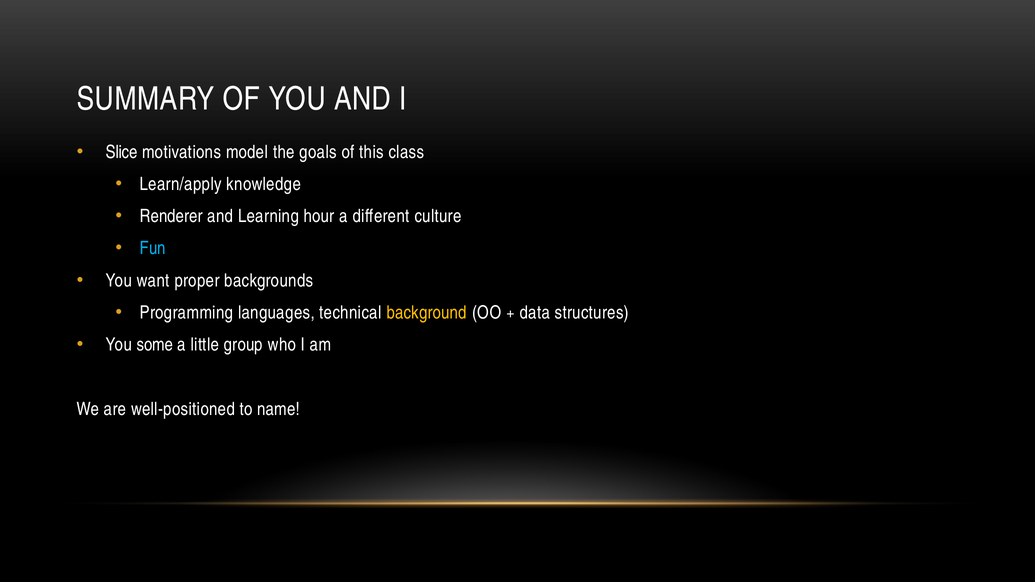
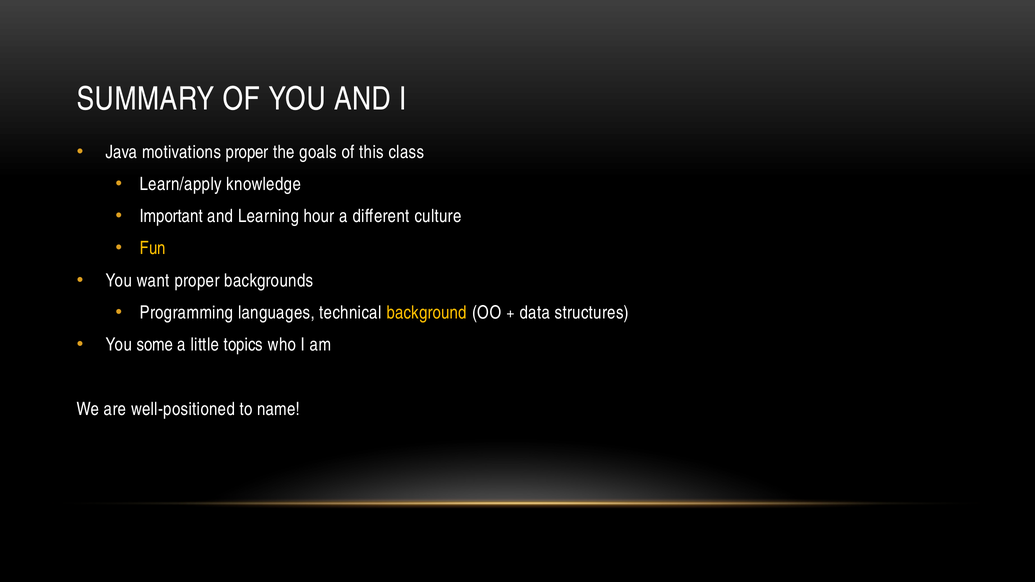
Slice: Slice -> Java (122, 152)
motivations model: model -> proper (247, 152)
Renderer: Renderer -> Important (171, 216)
Fun colour: light blue -> yellow (153, 248)
group: group -> topics (243, 345)
